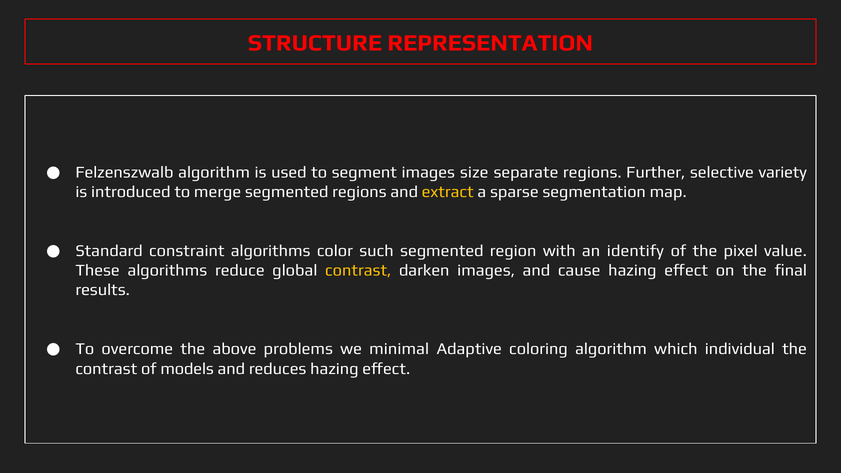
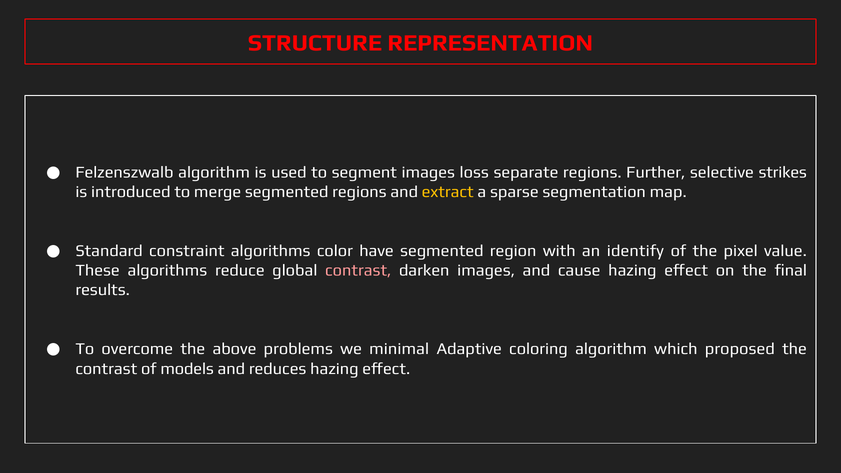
size: size -> loss (474, 172)
variety: variety -> strikes (783, 172)
such: such -> have (376, 251)
contrast colour: yellow -> pink (358, 271)
individual: individual -> proposed (740, 349)
